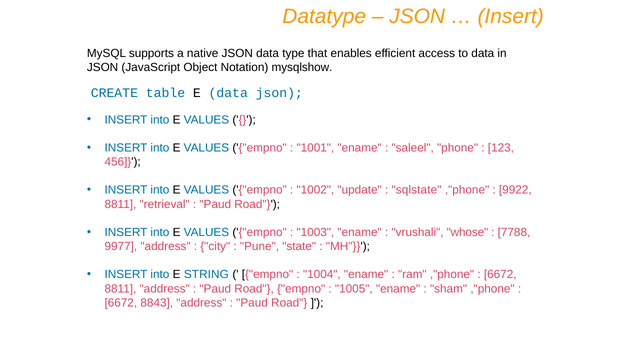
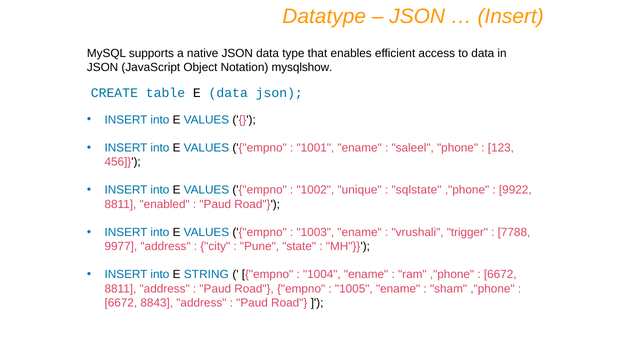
update: update -> unique (360, 190)
retrieval: retrieval -> enabled (165, 205)
whose: whose -> trigger (467, 233)
